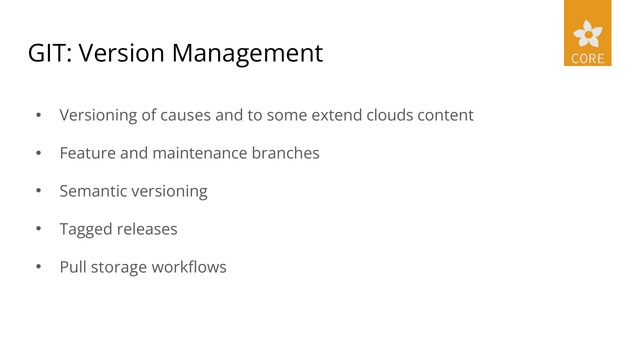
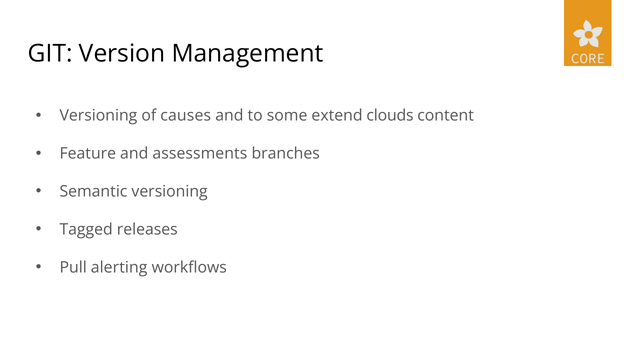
maintenance: maintenance -> assessments (200, 154)
storage: storage -> alerting (119, 268)
